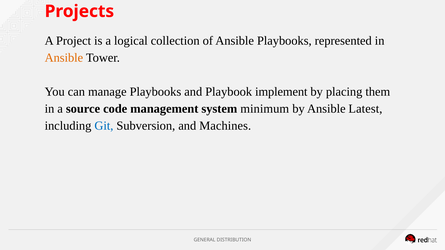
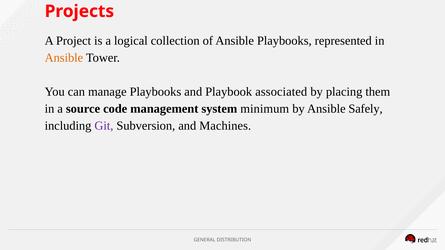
implement: implement -> associated (281, 92)
Latest: Latest -> Safely (366, 109)
Git colour: blue -> purple (104, 126)
